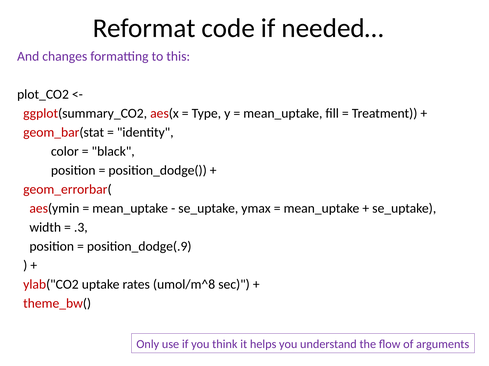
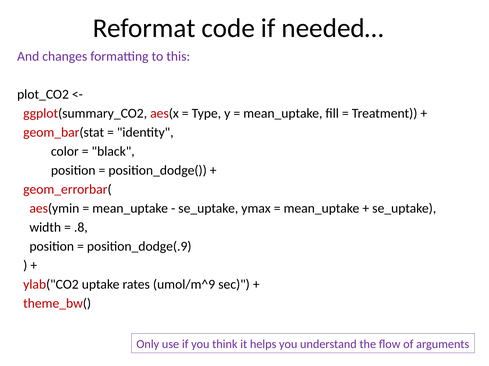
.3: .3 -> .8 (81, 228)
umol/m^8: umol/m^8 -> umol/m^9 (184, 285)
